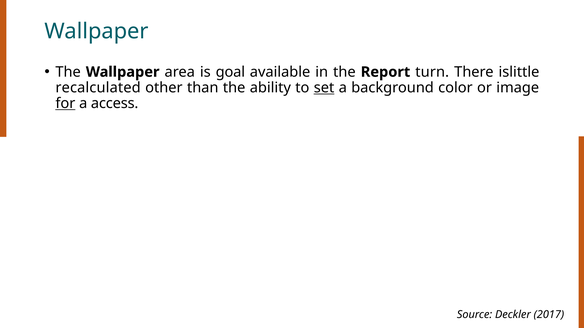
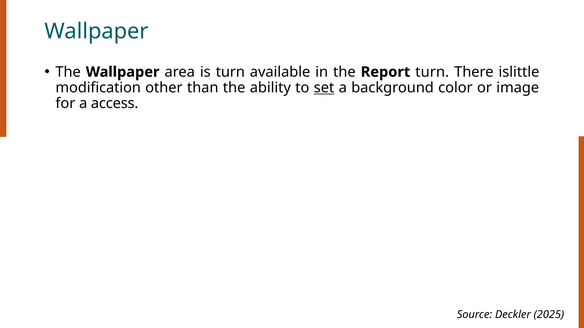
is goal: goal -> turn (230, 72)
recalculated: recalculated -> modification (98, 88)
for underline: present -> none (65, 104)
2017: 2017 -> 2025 (549, 315)
